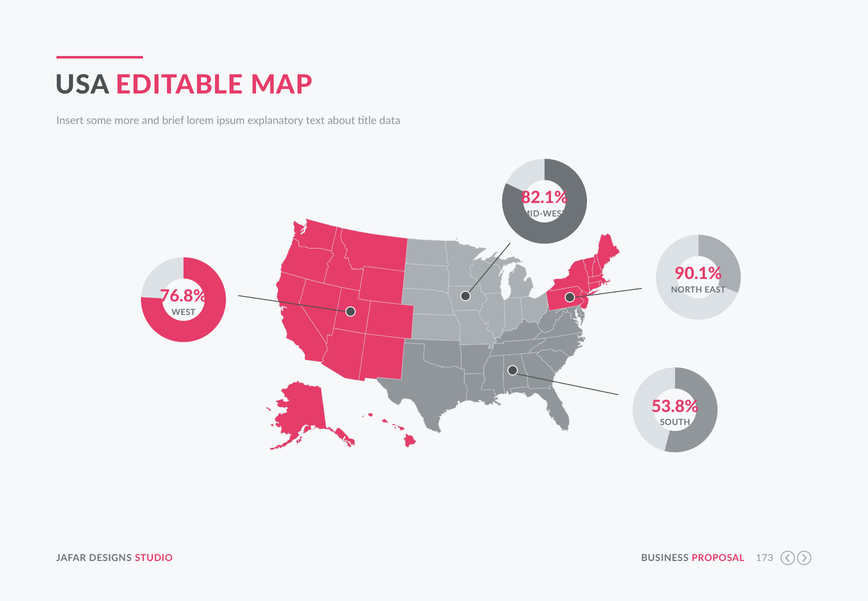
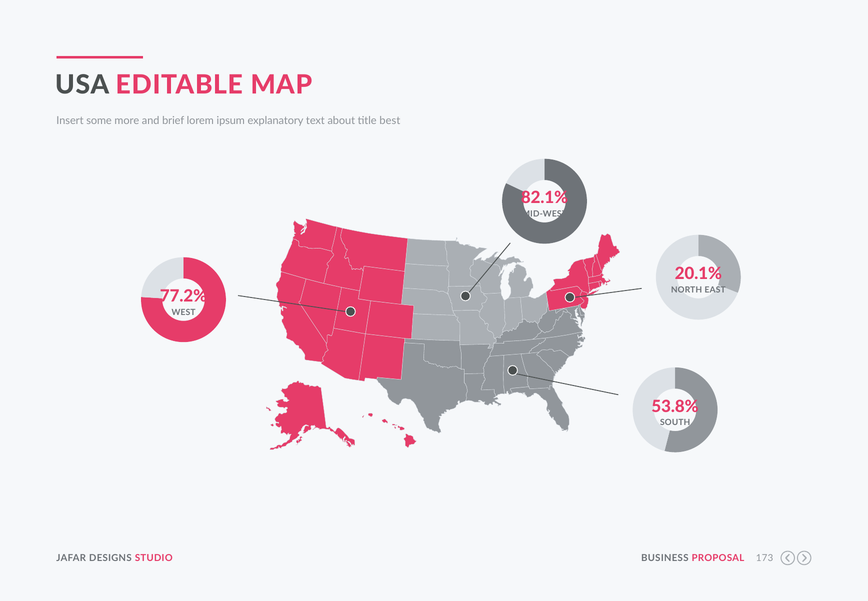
data: data -> best (390, 121)
90.1%: 90.1% -> 20.1% (698, 274)
76.8%: 76.8% -> 77.2% (183, 296)
